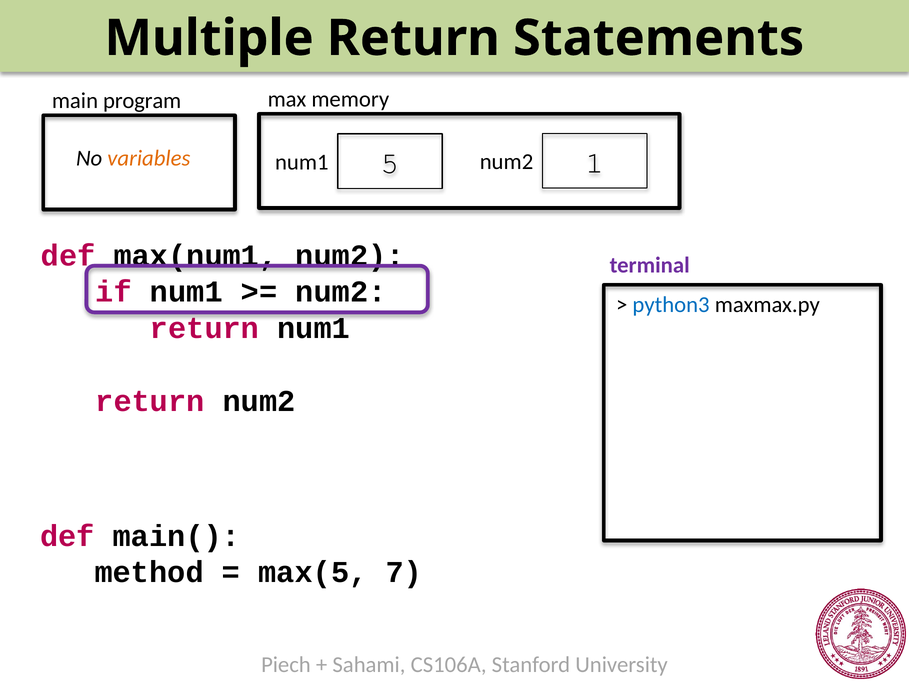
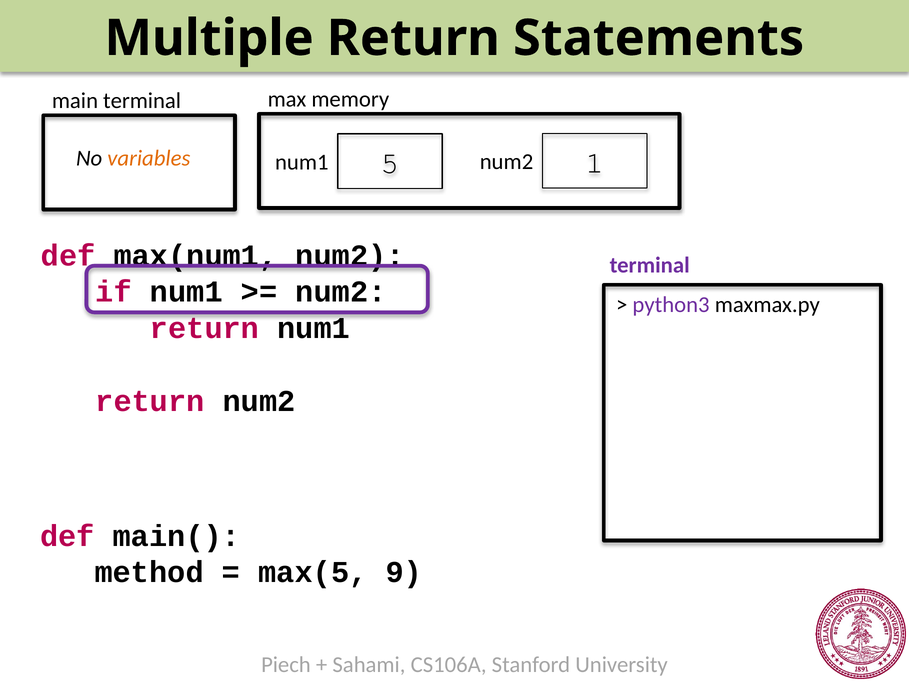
main program: program -> terminal (142, 101)
python3 colour: blue -> purple (671, 305)
7: 7 -> 9 (404, 572)
